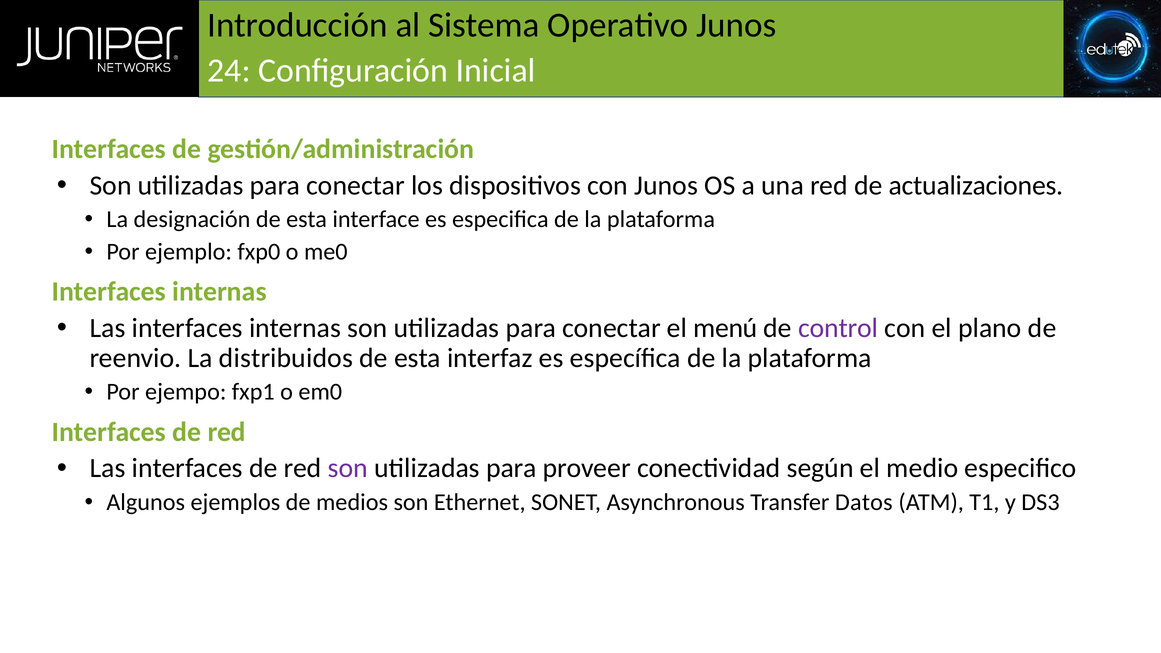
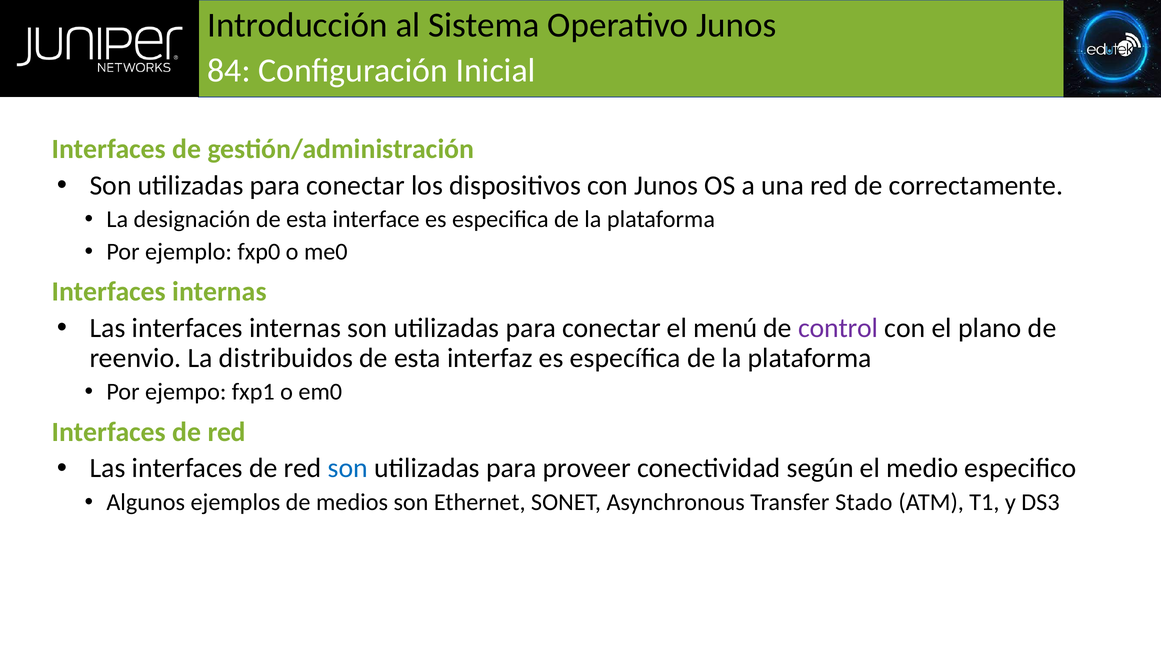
24: 24 -> 84 (229, 71)
actualizaciones: actualizaciones -> correctamente (976, 185)
son colour: purple -> blue (348, 468)
Datos: Datos -> Stado (864, 502)
